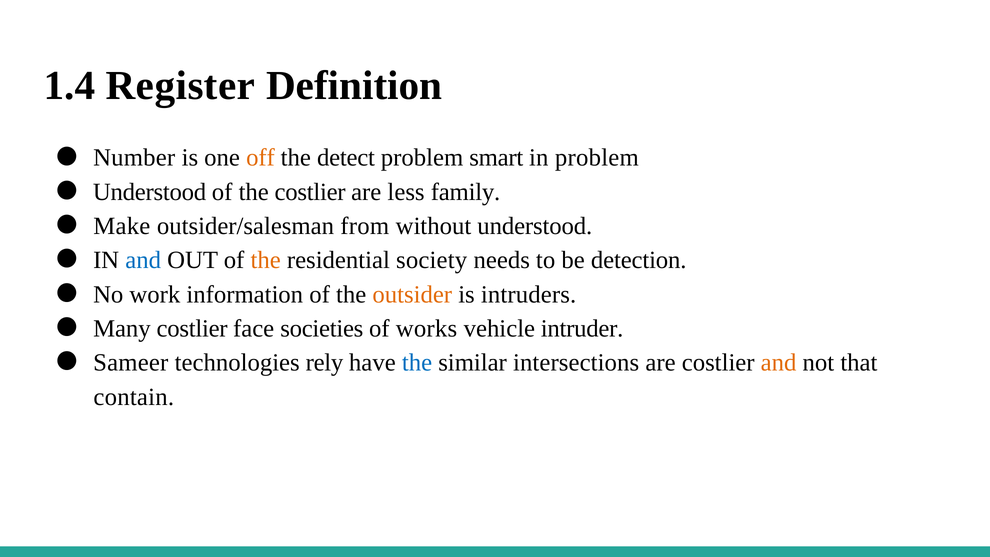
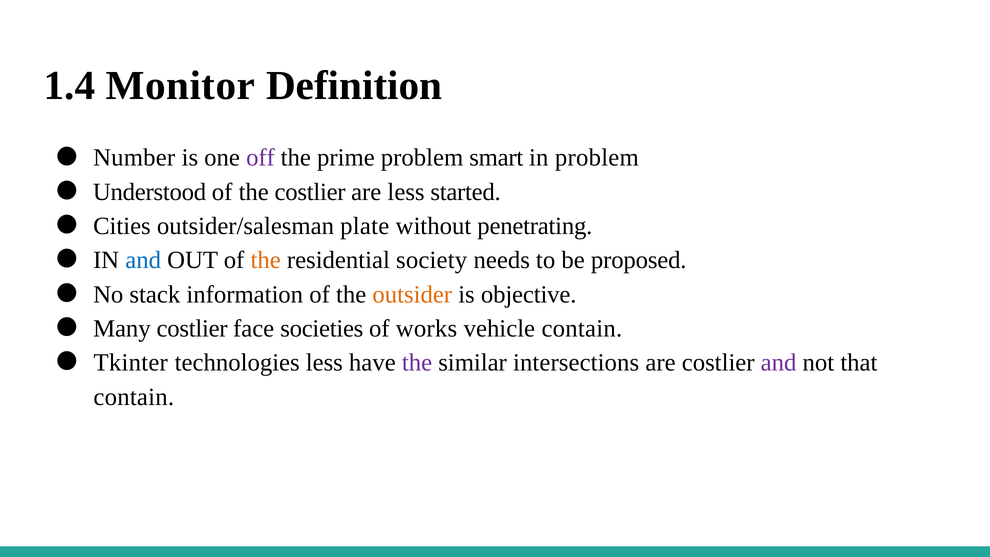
Register: Register -> Monitor (180, 86)
off colour: orange -> purple (260, 158)
detect: detect -> prime (346, 158)
family: family -> started (466, 192)
Make: Make -> Cities (122, 226)
from: from -> plate (365, 226)
without understood: understood -> penetrating (535, 226)
detection: detection -> proposed (639, 260)
work: work -> stack (155, 294)
intruders: intruders -> objective (529, 294)
vehicle intruder: intruder -> contain (582, 328)
Sameer: Sameer -> Tkinter (131, 363)
technologies rely: rely -> less (324, 363)
the colour: blue -> purple (417, 363)
and colour: orange -> purple (779, 363)
